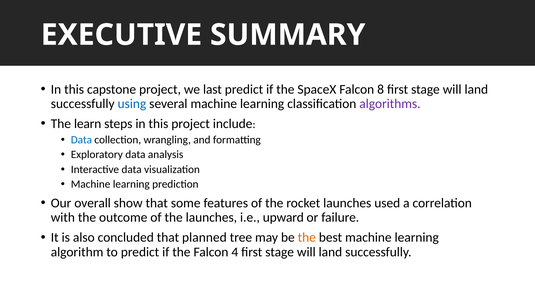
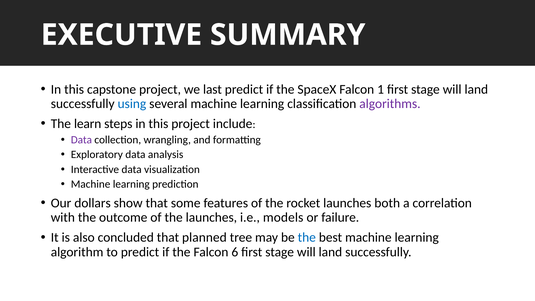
8: 8 -> 1 (381, 89)
Data colour: blue -> purple (81, 140)
overall: overall -> dollars (93, 203)
used: used -> both (387, 203)
upward: upward -> models (283, 218)
the colour: orange -> blue (307, 238)
4: 4 -> 6 (235, 252)
